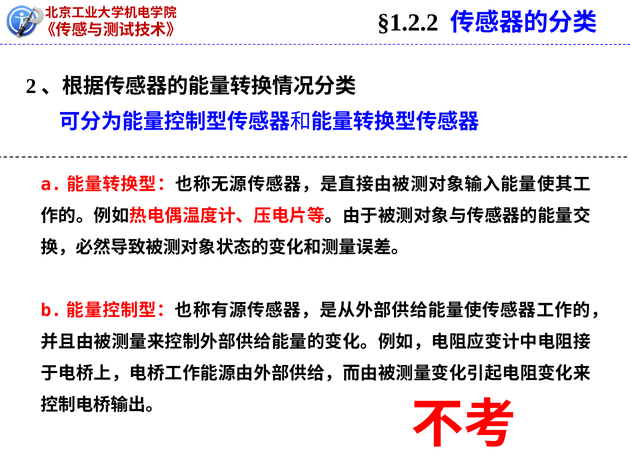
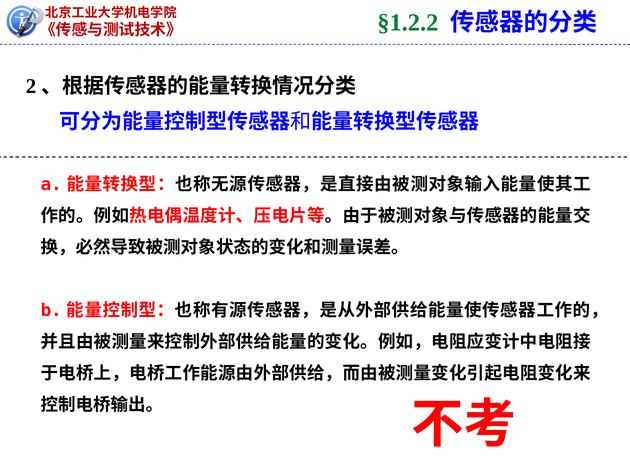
§1.2.2 colour: black -> green (408, 23)
